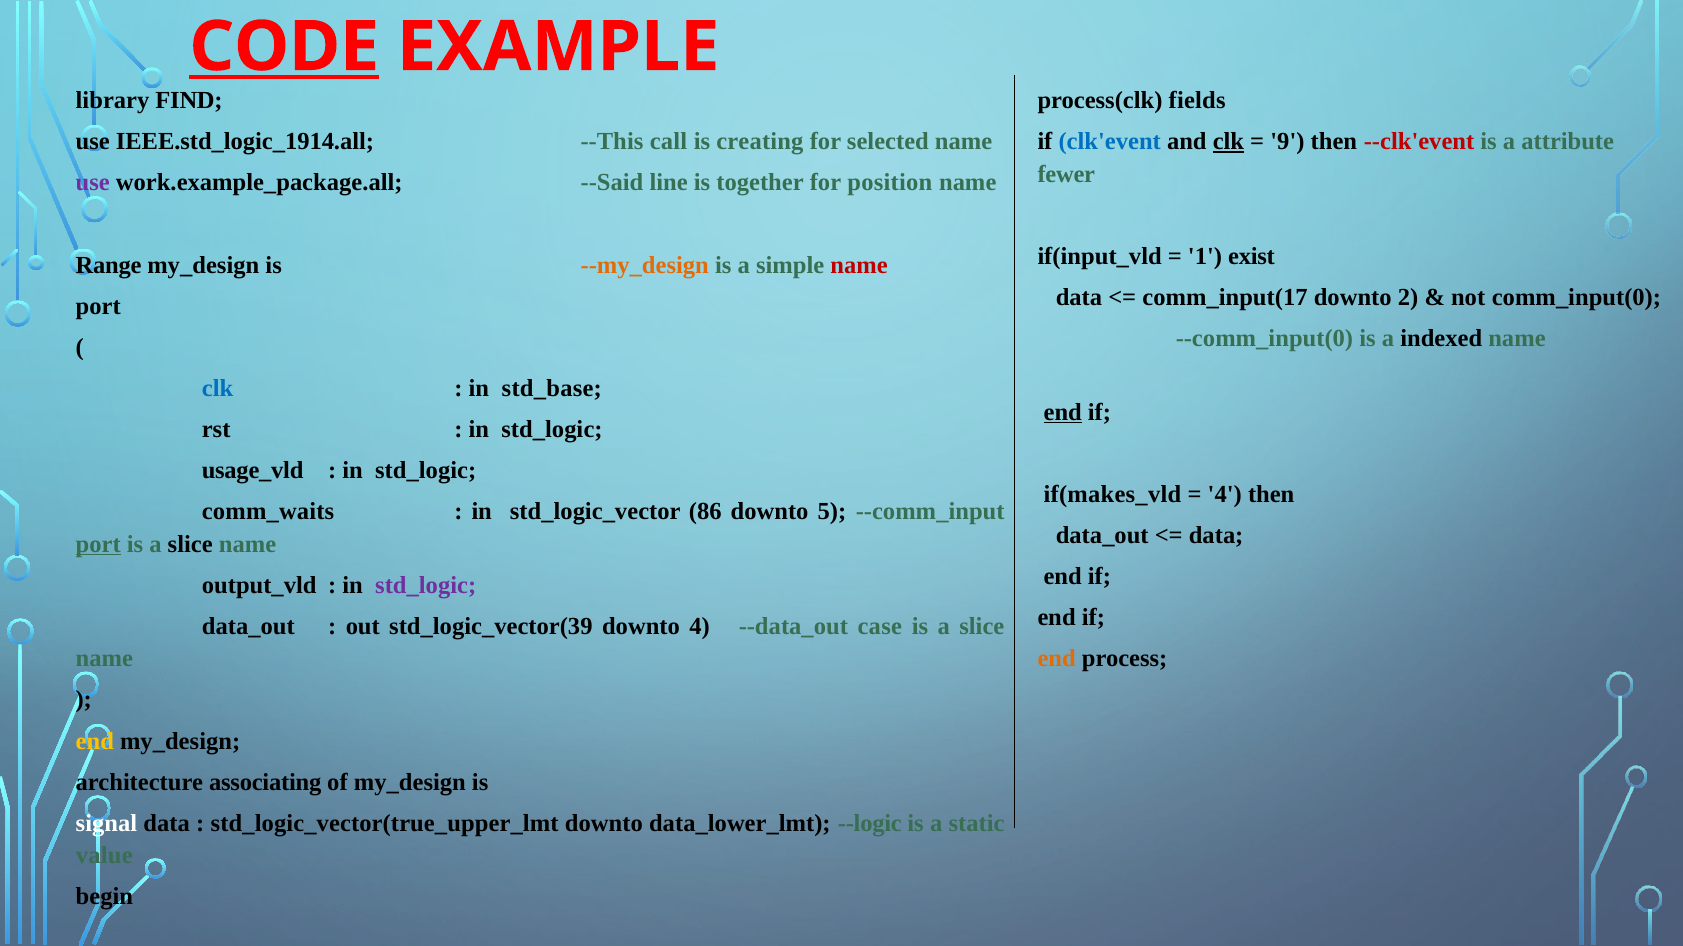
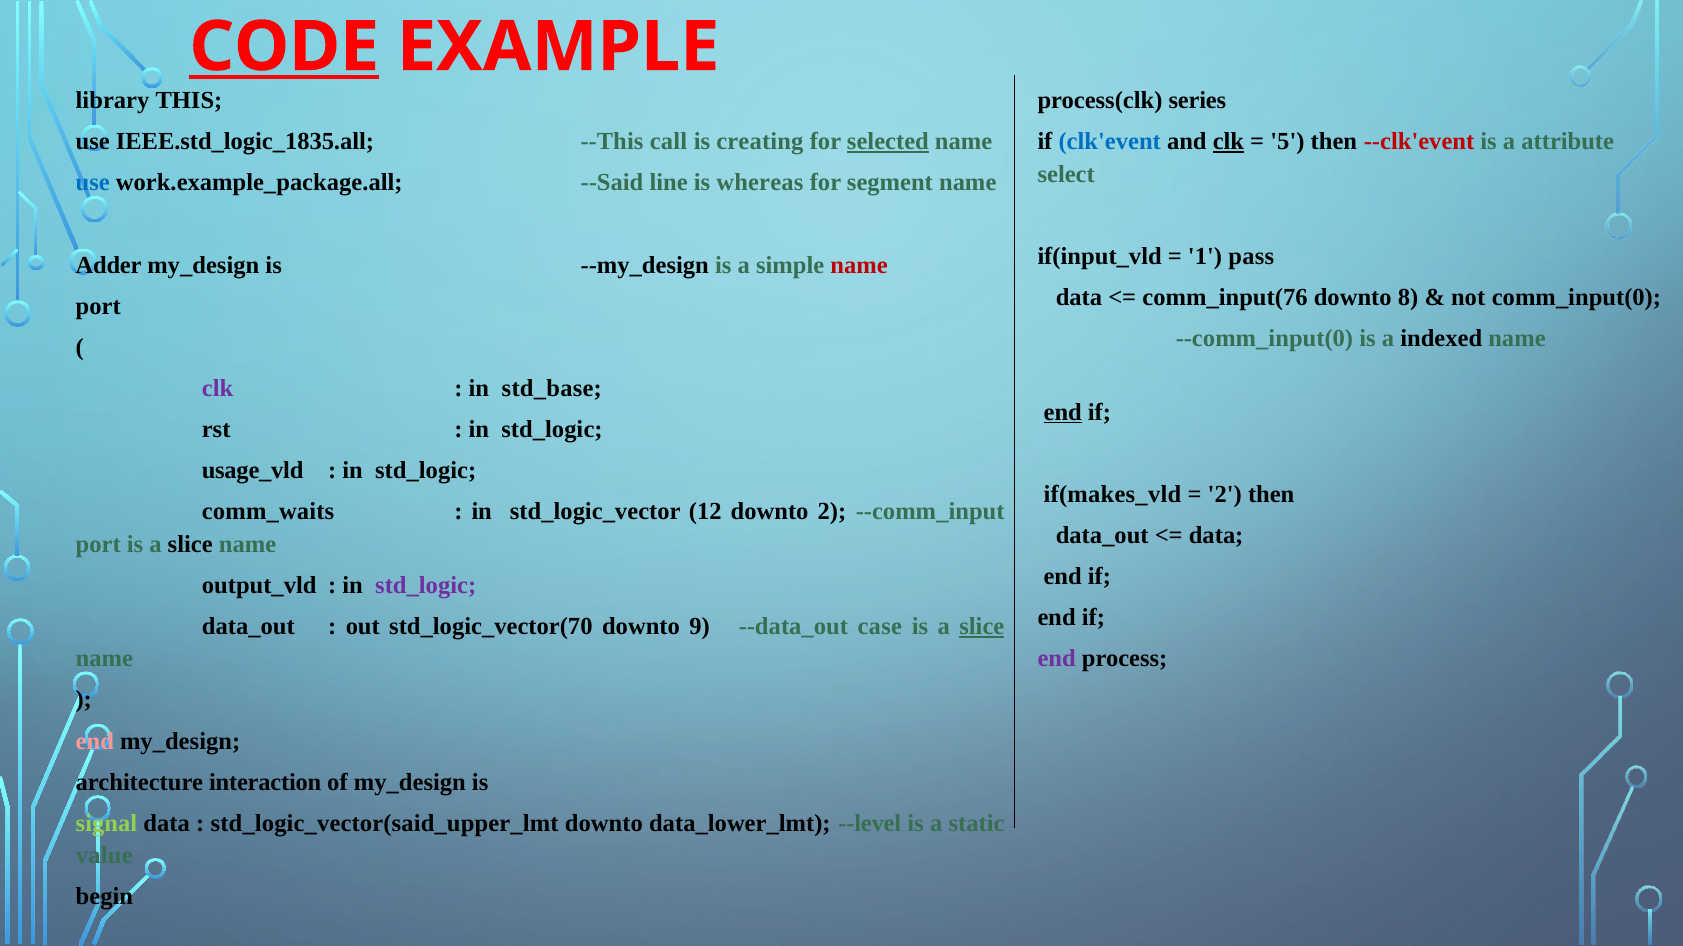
fields: fields -> series (1197, 101)
FIND: FIND -> THIS (189, 101)
IEEE.std_logic_1914.all: IEEE.std_logic_1914.all -> IEEE.std_logic_1835.all (245, 142)
selected underline: none -> present (888, 142)
9: 9 -> 5 (1287, 142)
fewer: fewer -> select (1066, 174)
use colour: purple -> blue (93, 183)
together: together -> whereas (760, 183)
position: position -> segment (890, 183)
exist: exist -> pass (1251, 256)
Range: Range -> Adder (109, 265)
--my_design colour: orange -> black (645, 265)
comm_input(17: comm_input(17 -> comm_input(76 (1225, 298)
2: 2 -> 8 (1408, 298)
clk colour: blue -> purple (218, 389)
4: 4 -> 2 (1225, 495)
86: 86 -> 12 (705, 512)
downto 5: 5 -> 2 (832, 512)
port underline: present -> none (98, 544)
std_logic_vector(39: std_logic_vector(39 -> std_logic_vector(70 (491, 627)
downto 4: 4 -> 9 (700, 627)
slice underline: none -> present (982, 627)
end colour: orange -> purple (1057, 659)
end colour: yellow -> pink (95, 741)
associating: associating -> interaction (265, 783)
signal colour: white -> light green (106, 824)
std_logic_vector(true_upper_lmt: std_logic_vector(true_upper_lmt -> std_logic_vector(said_upper_lmt (385, 824)
--logic: --logic -> --level (870, 824)
